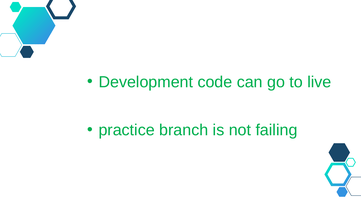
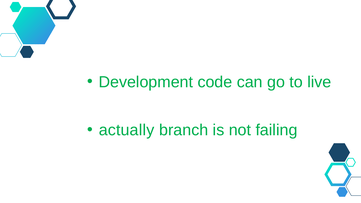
practice: practice -> actually (127, 130)
